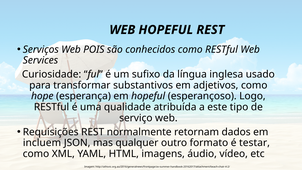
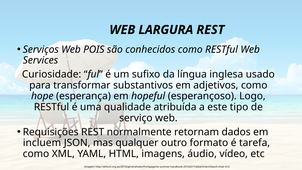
WEB HOPEFUL: HOPEFUL -> LARGURA (166, 30)
testar: testar -> tarefa (255, 143)
